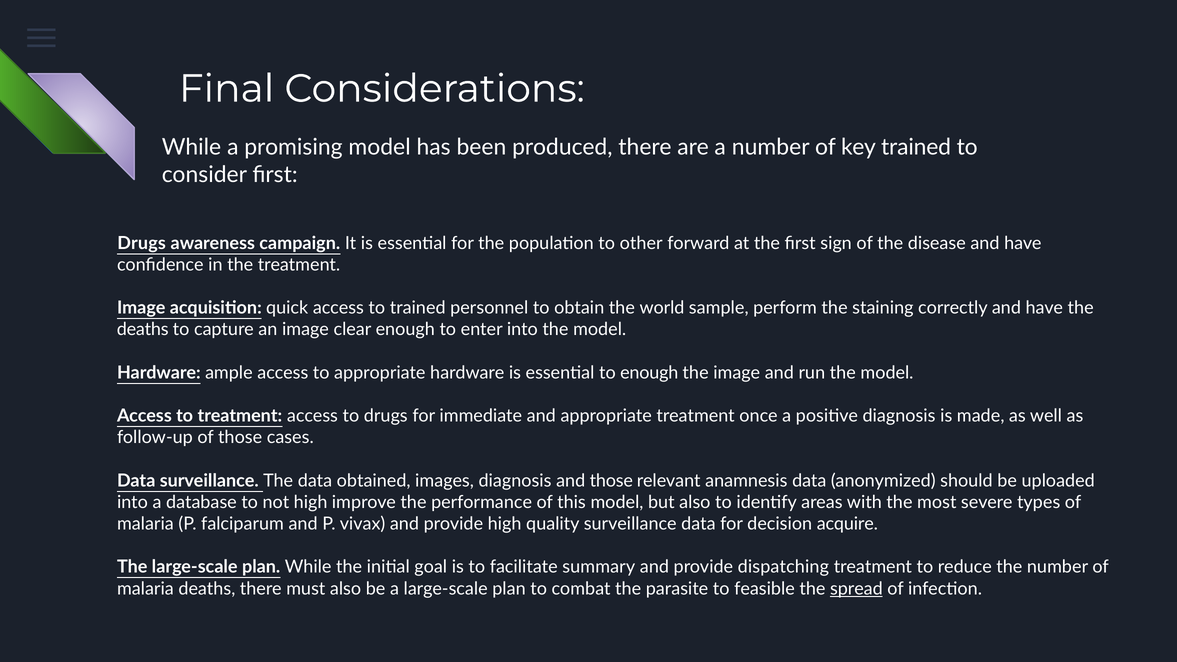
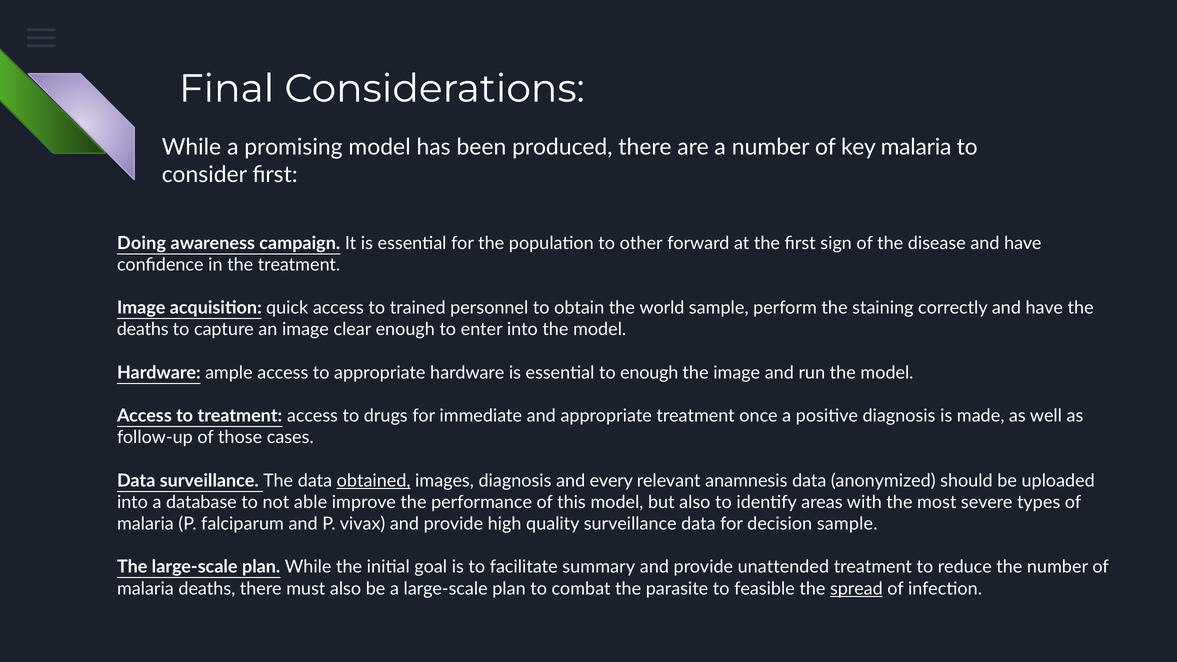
key trained: trained -> malaria (916, 147)
Drugs: Drugs -> Doing (142, 243)
obtained underline: none -> present (374, 481)
and those: those -> every (611, 481)
not high: high -> able (311, 502)
decision acquire: acquire -> sample (847, 524)
dispatching: dispatching -> unattended (783, 567)
